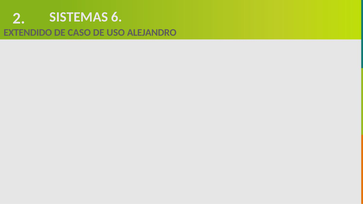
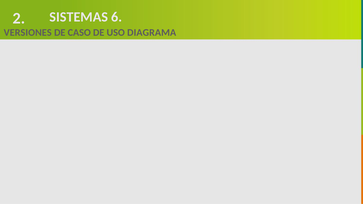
EXTENDIDO: EXTENDIDO -> VERSIONES (28, 33)
ALEJANDRO: ALEJANDRO -> DIAGRAMA (152, 33)
